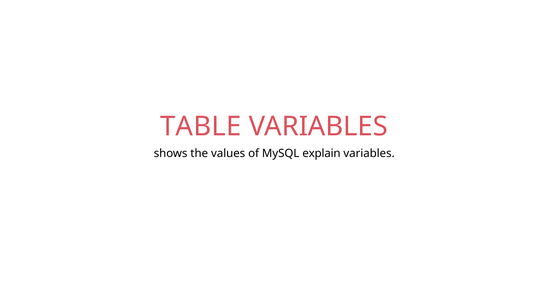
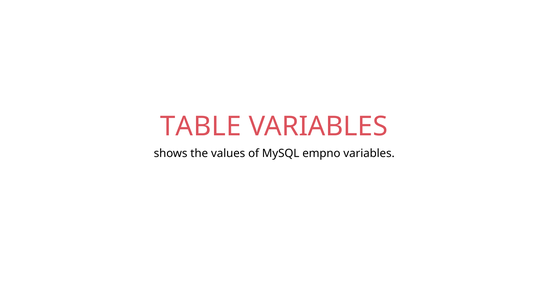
explain: explain -> empno (321, 154)
